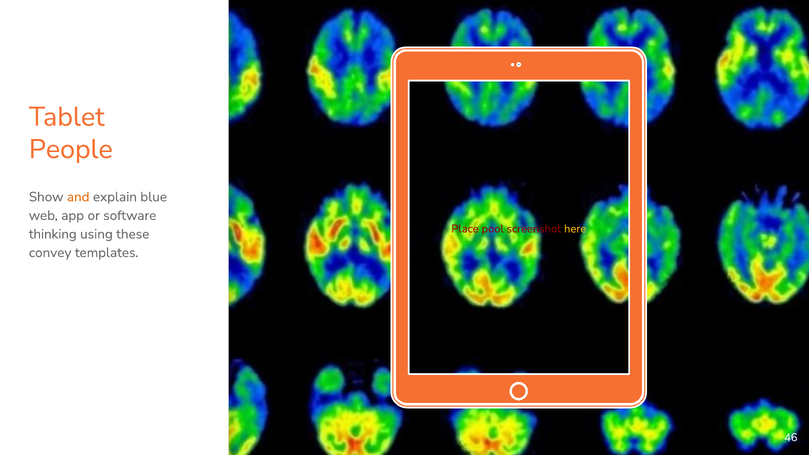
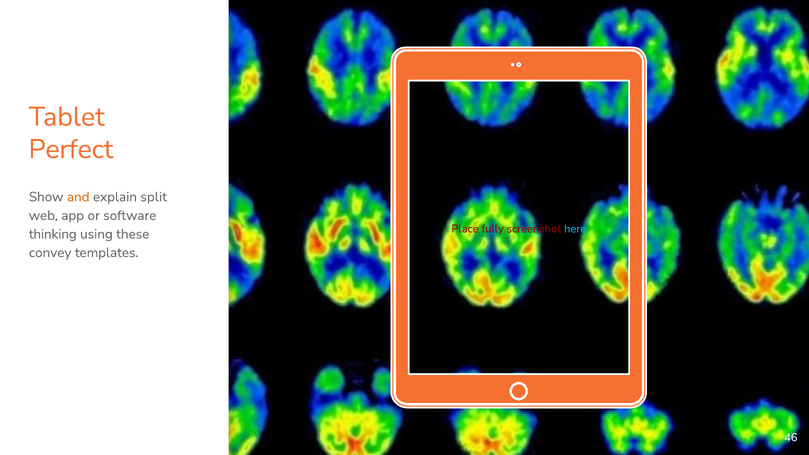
People: People -> Perfect (71, 149)
blue: blue -> split (154, 197)
pool: pool -> fully (493, 229)
here colour: yellow -> light blue (575, 229)
